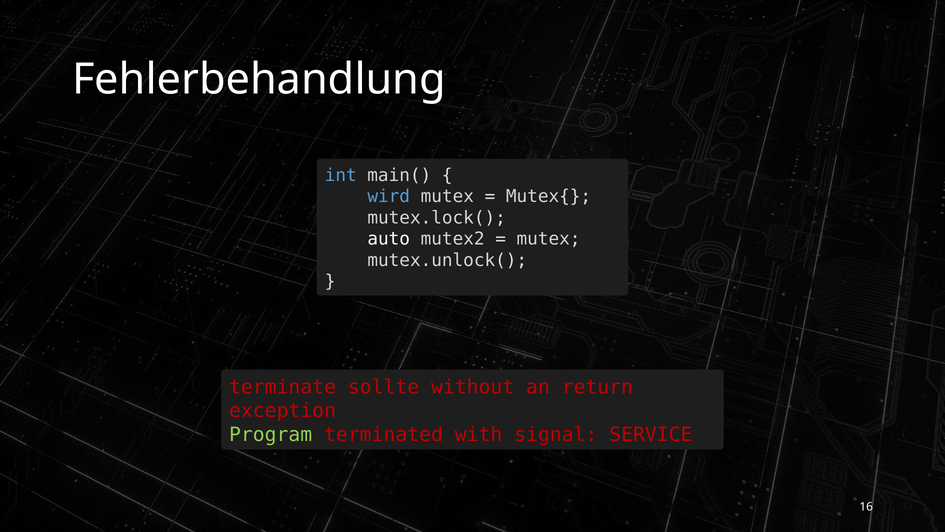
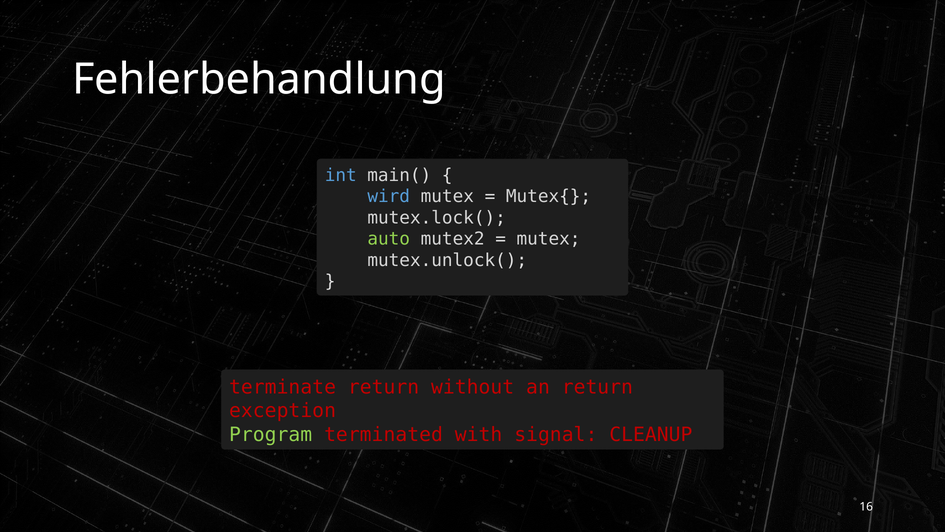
auto colour: white -> light green (389, 239)
terminate sollte: sollte -> return (384, 387)
SERVICE: SERVICE -> CLEANUP (651, 434)
